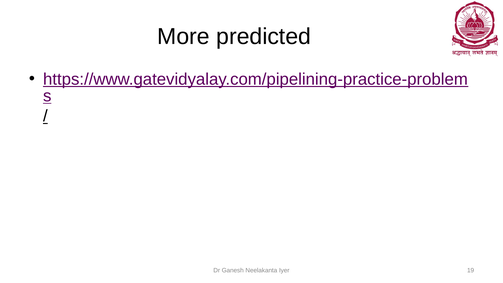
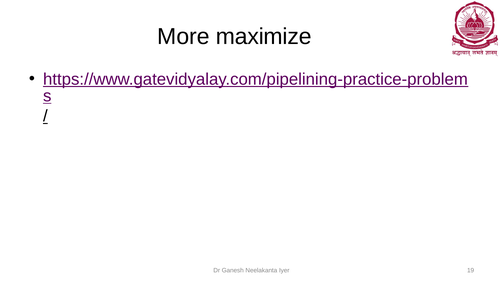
predicted: predicted -> maximize (264, 37)
